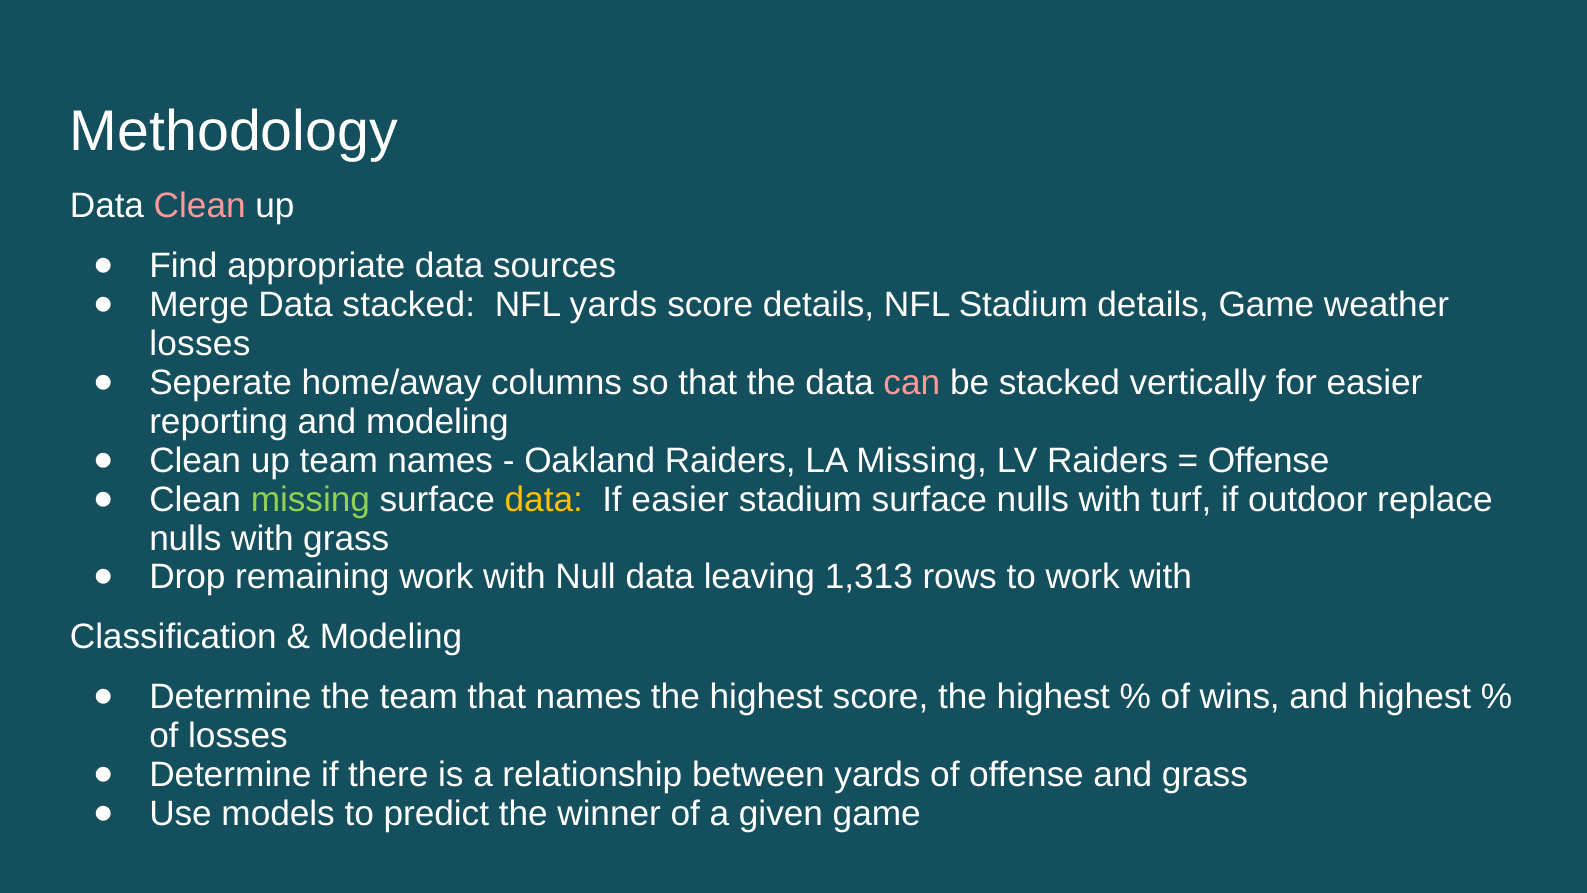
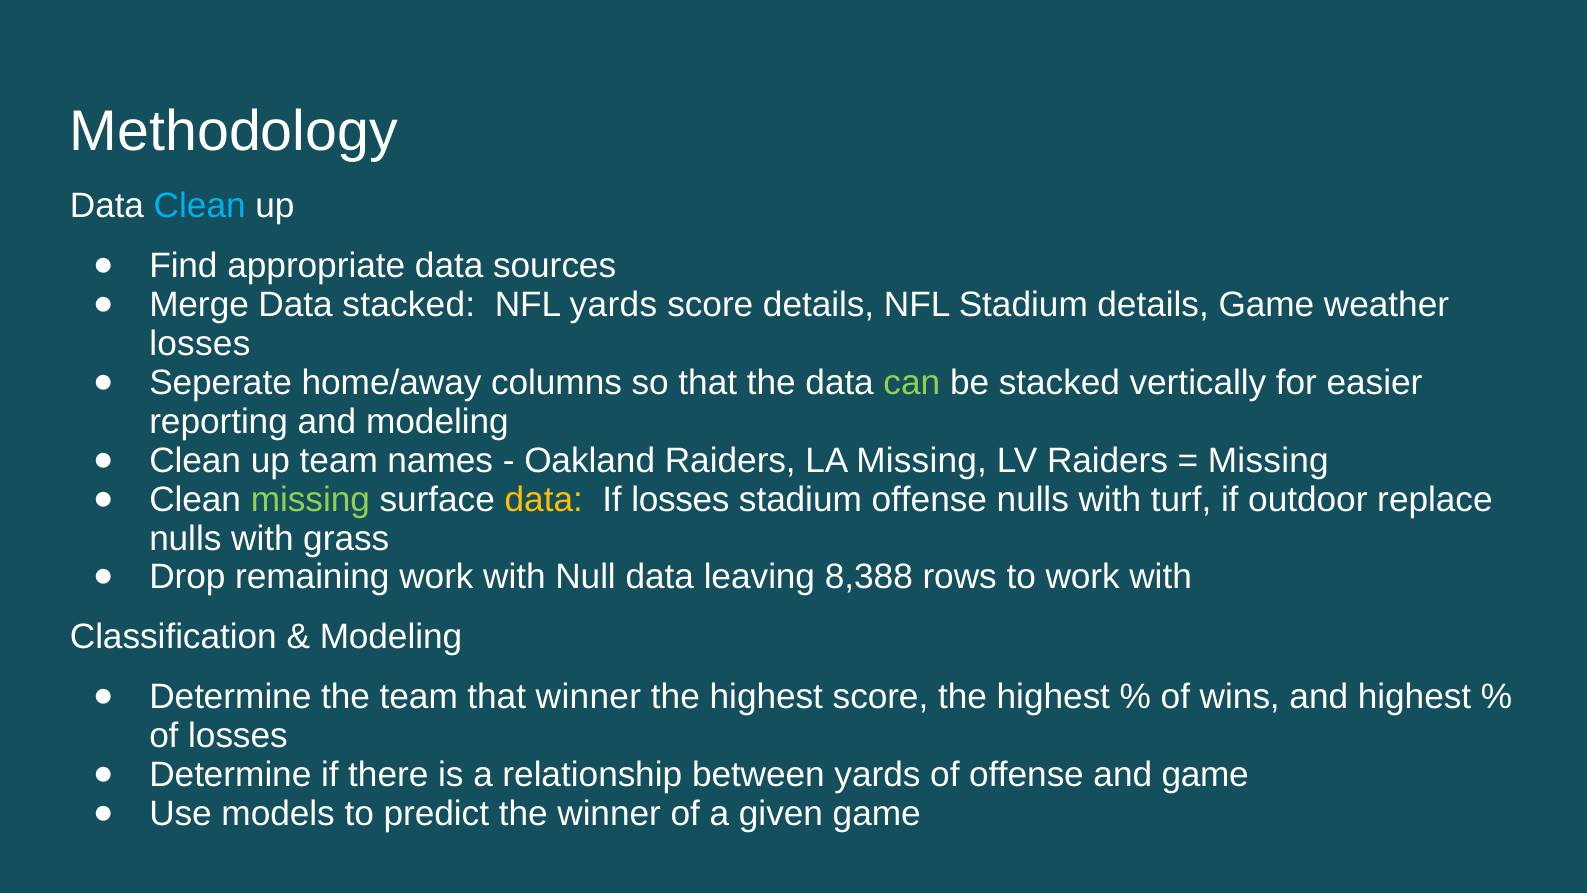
Clean colour: pink -> light blue (200, 206)
can colour: pink -> light green (912, 383)
Offense: Offense -> Missing (1268, 461)
If easier: easier -> losses (680, 499)
stadium surface: surface -> offense (929, 499)
1,313: 1,313 -> 8,388 (869, 577)
that names: names -> winner (588, 697)
and grass: grass -> game (1205, 775)
